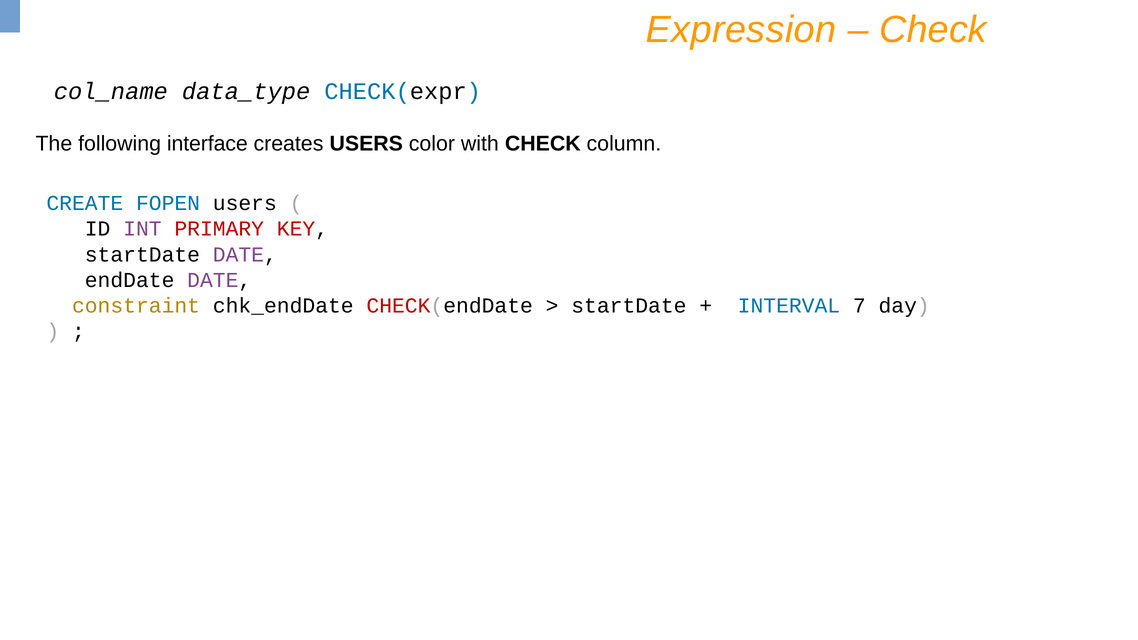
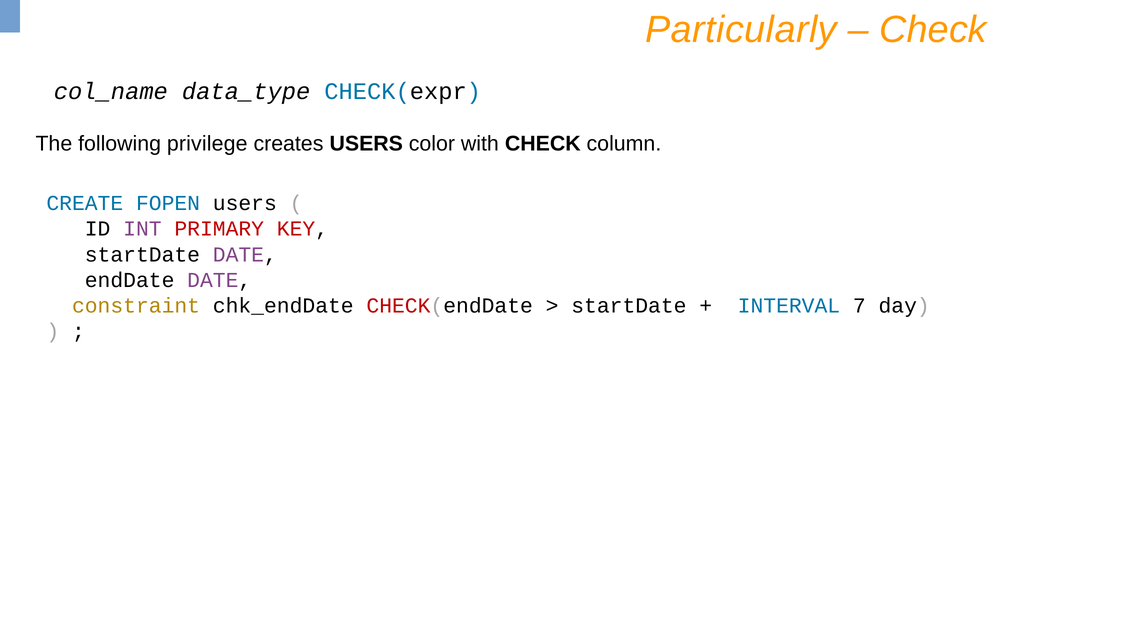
Expression: Expression -> Particularly (741, 30)
interface: interface -> privilege (207, 144)
